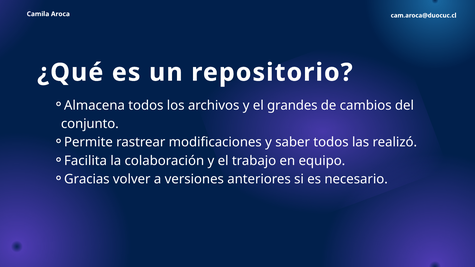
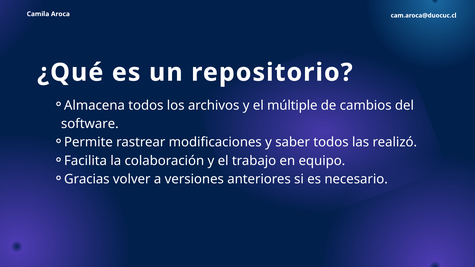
grandes: grandes -> múltiple (292, 105)
conjunto: conjunto -> software (90, 124)
